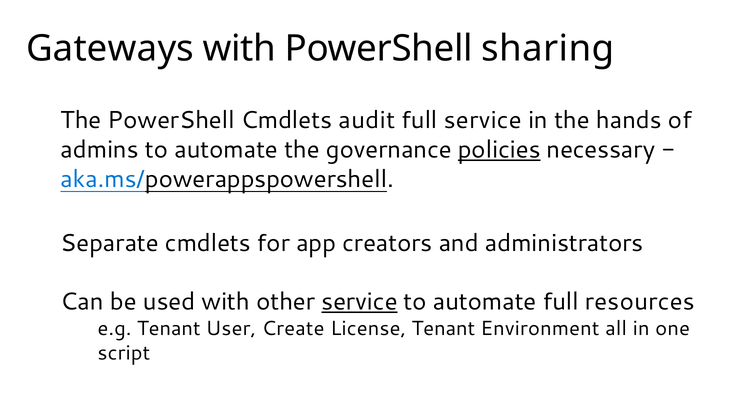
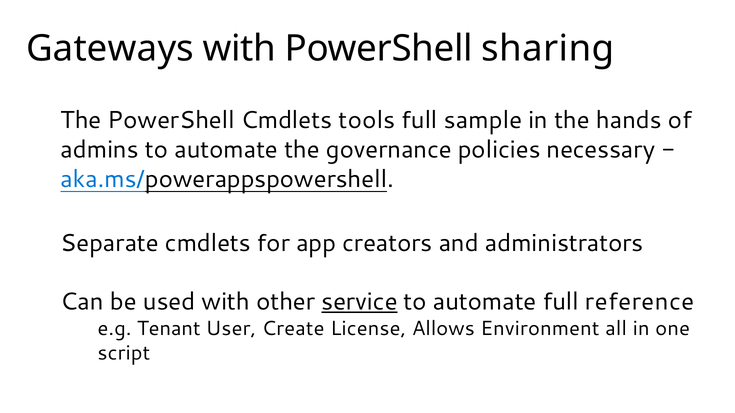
audit: audit -> tools (367, 121)
full service: service -> sample (483, 121)
policies underline: present -> none (499, 150)
resources: resources -> reference (640, 302)
License Tenant: Tenant -> Allows (443, 329)
